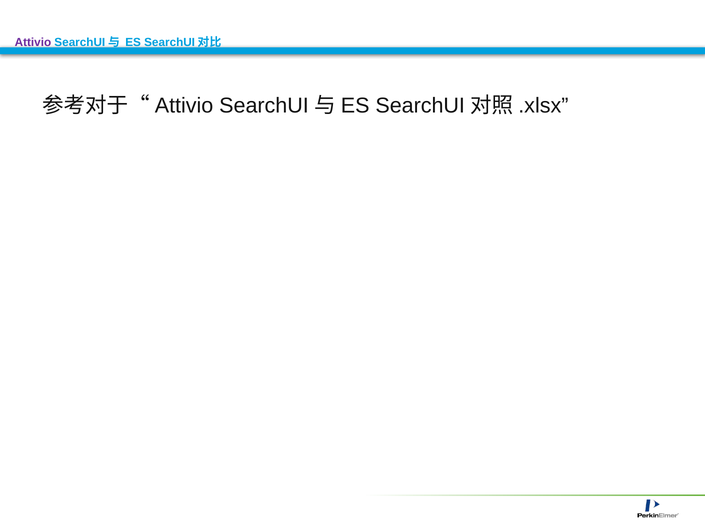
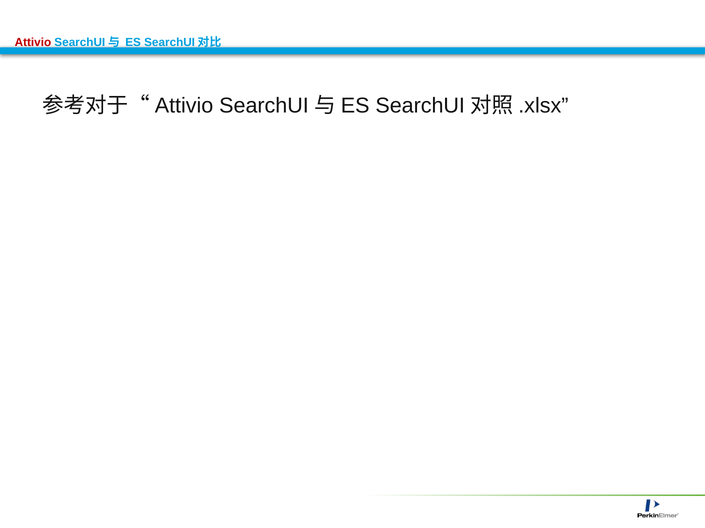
Attivio colour: purple -> red (33, 42)
